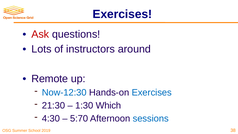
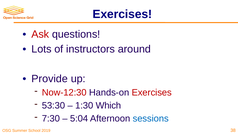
Remote: Remote -> Provide (50, 79)
Now-12:30 colour: blue -> red (64, 92)
Exercises colour: blue -> red (152, 92)
21:30: 21:30 -> 53:30 (53, 105)
4:30: 4:30 -> 7:30 (51, 118)
5:70: 5:70 -> 5:04 (79, 118)
